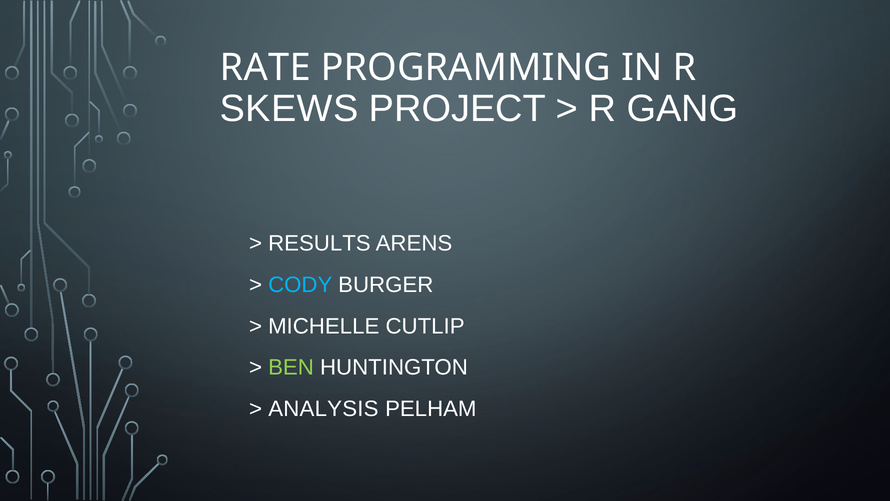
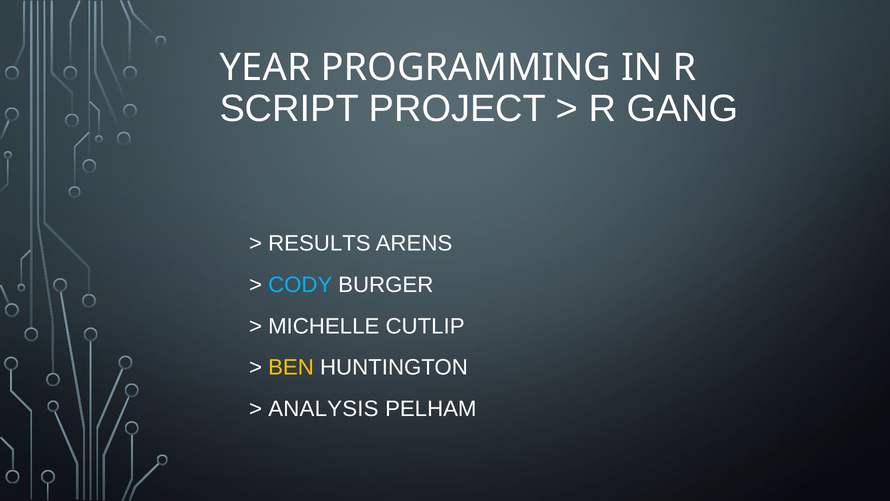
RATE: RATE -> YEAR (265, 68)
SKEWS: SKEWS -> SCRIPT (289, 109)
BEN colour: light green -> yellow (291, 367)
